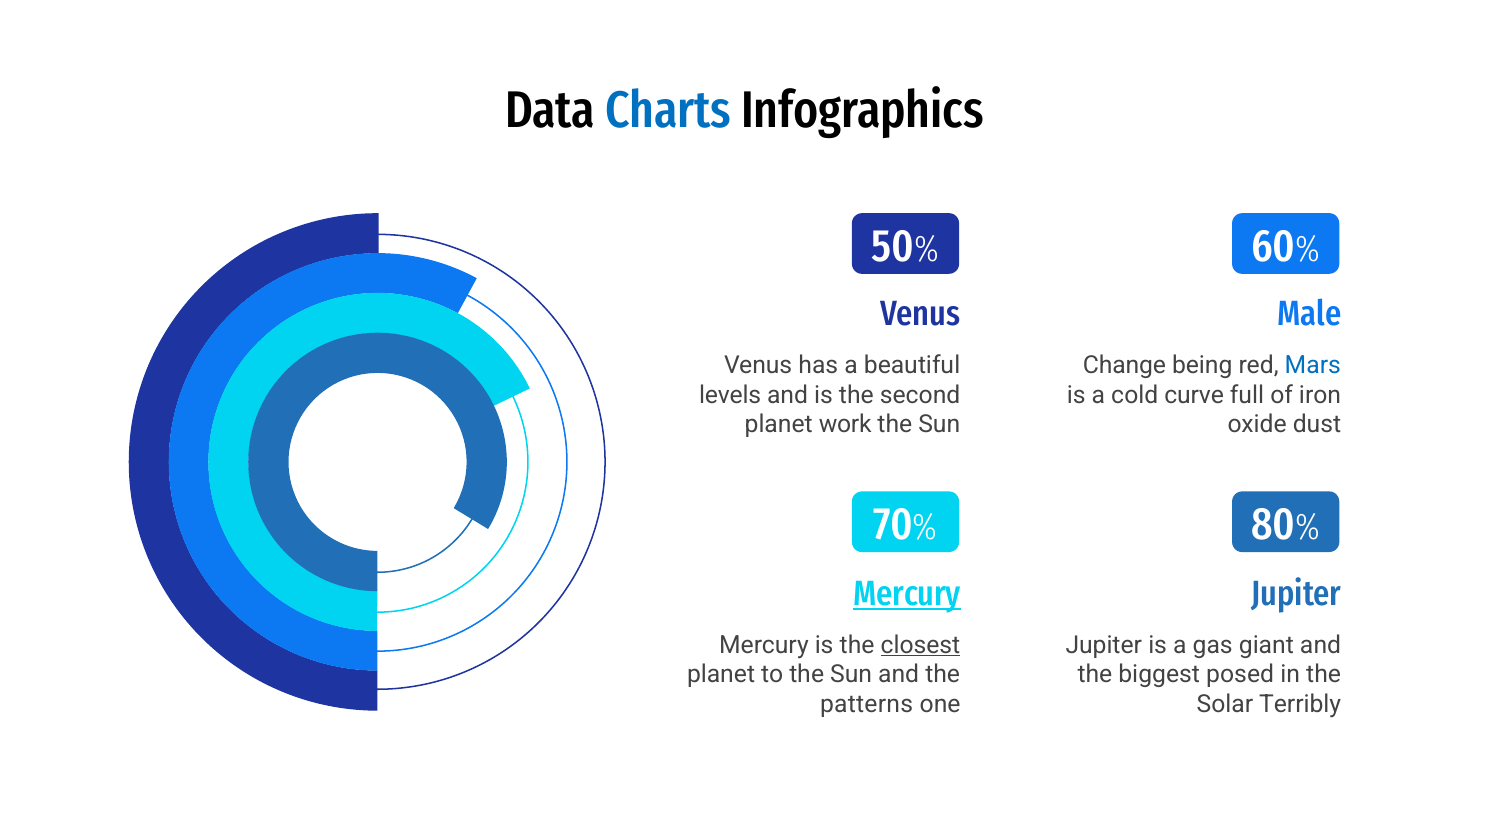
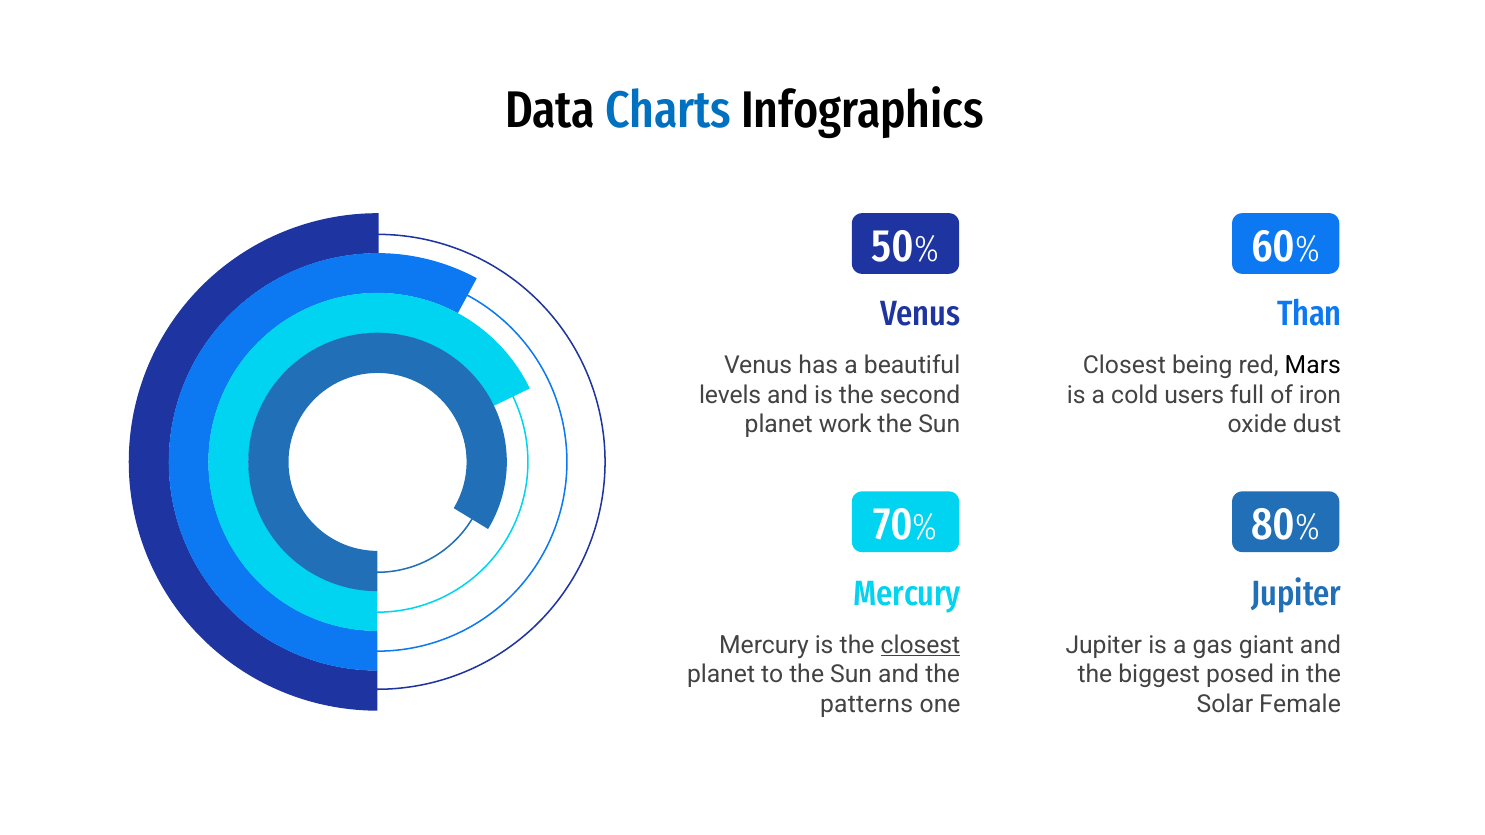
Male: Male -> Than (1309, 314)
Change: Change -> Closest (1124, 365)
Mars colour: blue -> black (1313, 365)
curve: curve -> users (1194, 395)
Mercury underline: present -> none (907, 594)
Terribly: Terribly -> Female (1300, 705)
